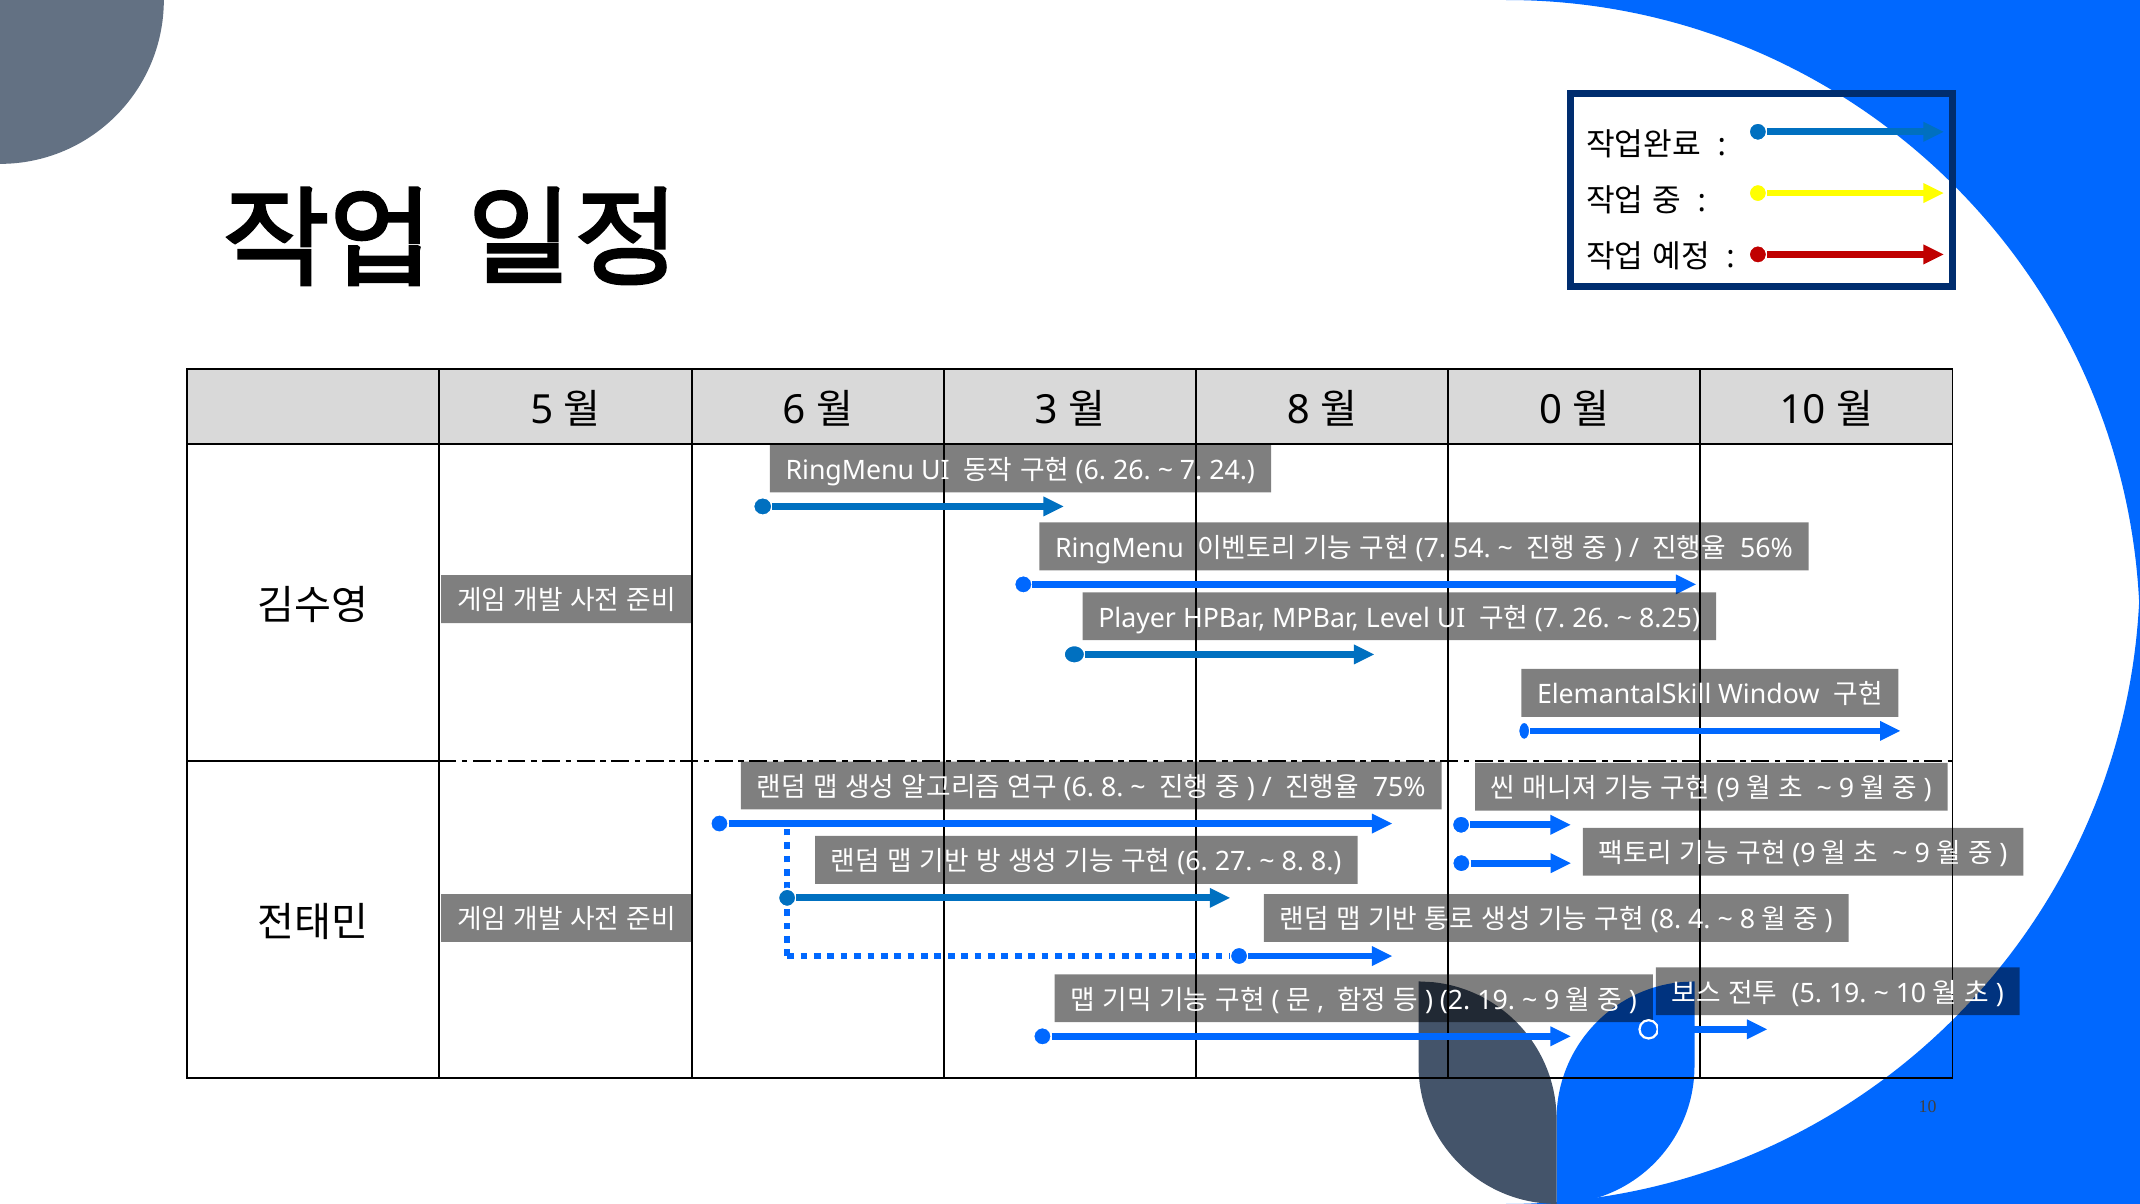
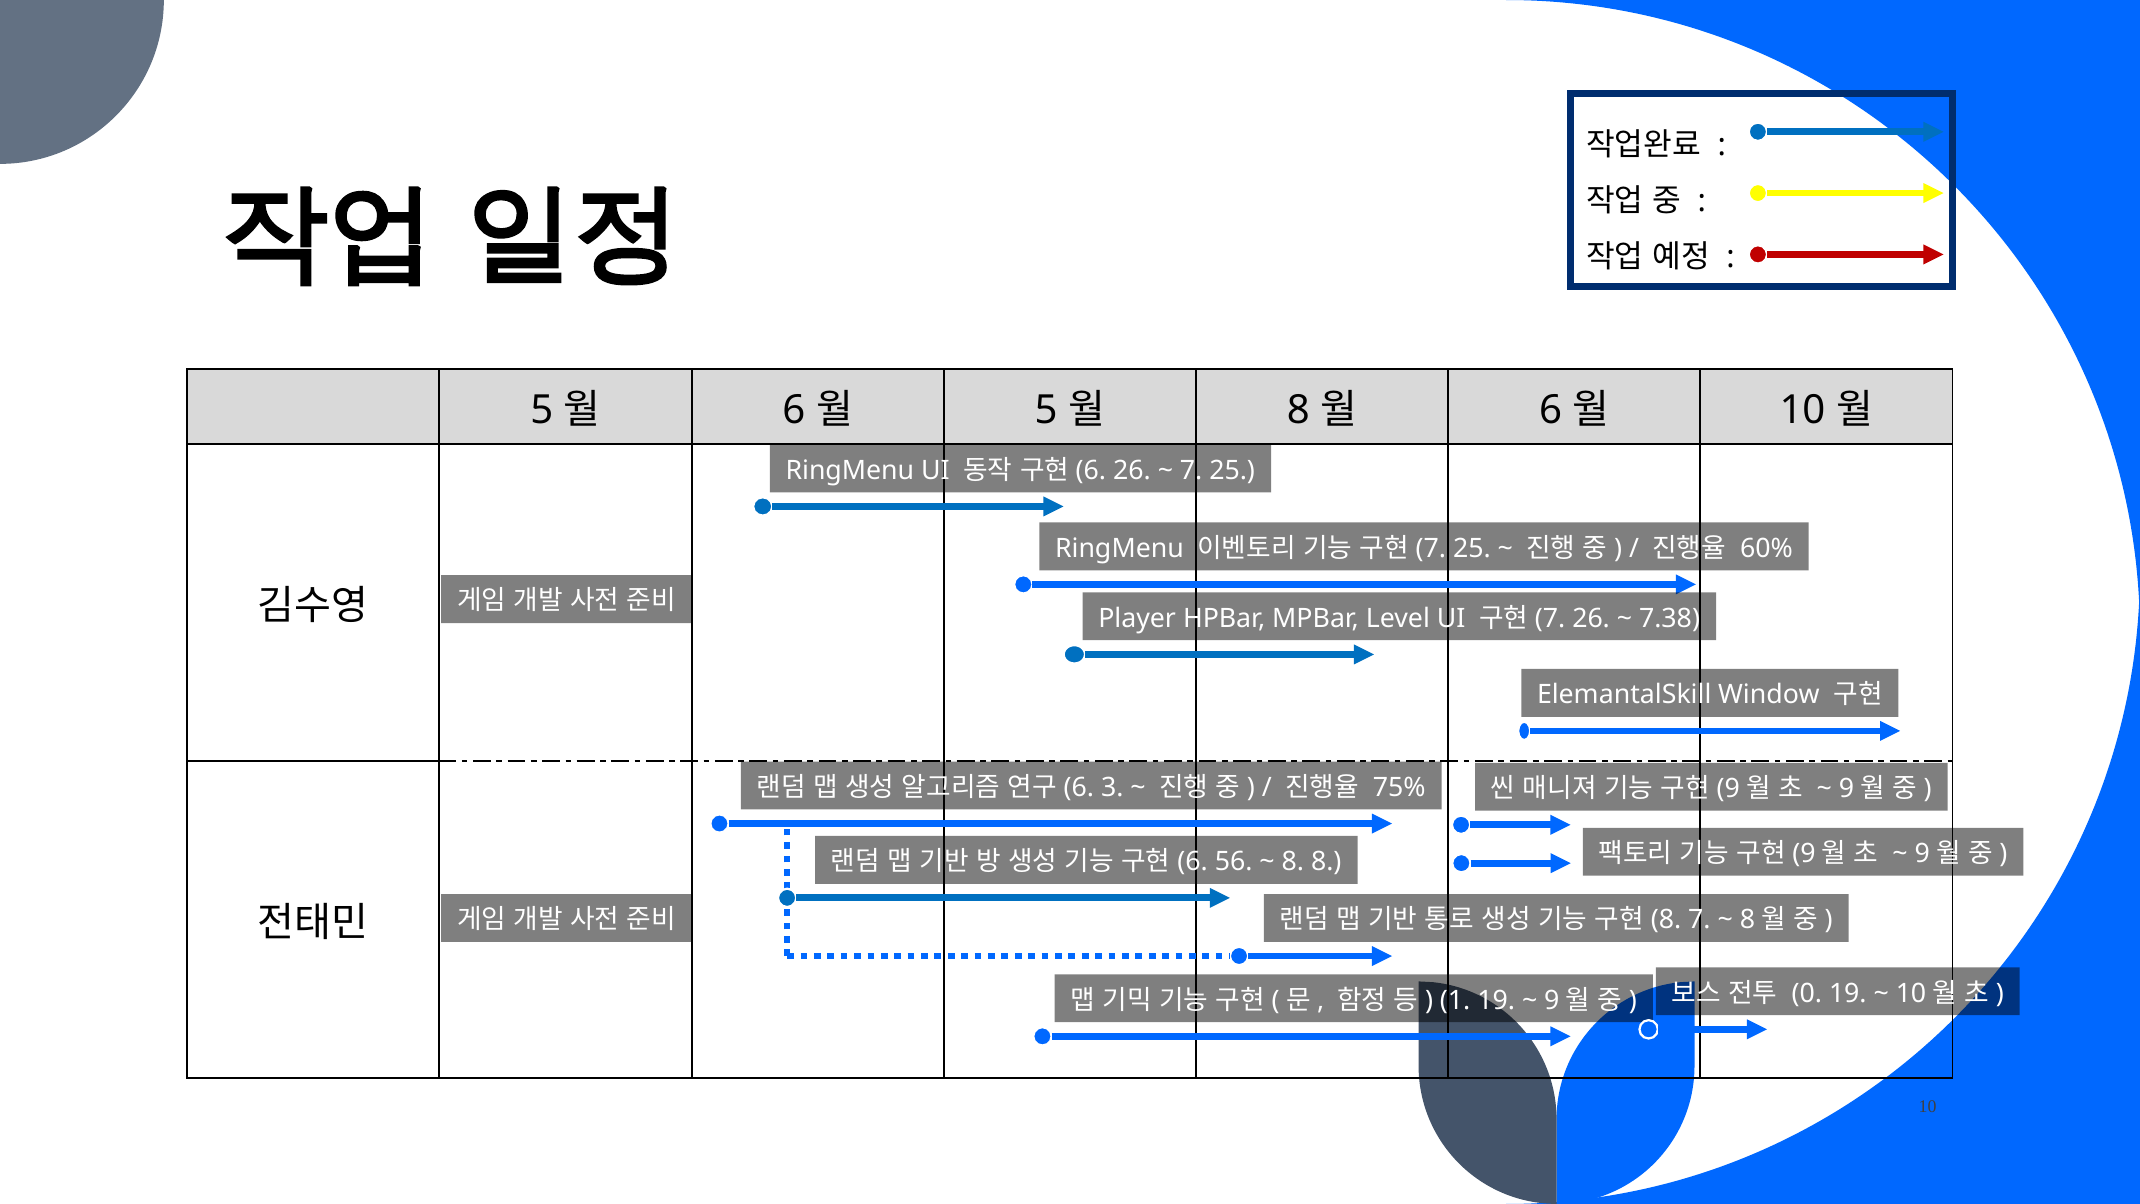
3: 3 -> 5 (1046, 411)
0: 0 -> 6 (1550, 411)
24: 24 -> 25 (1232, 470)
54: 54 -> 25 (1472, 548)
56%: 56% -> 60% (1766, 548)
8.25: 8.25 -> 7.38 (1670, 618)
8: 8 -> 3 (1112, 787)
27: 27 -> 56 (1234, 862)
8 4: 4 -> 7 (1699, 920)
5: 5 -> 0 (1807, 993)
2: 2 -> 1 (1455, 1000)
